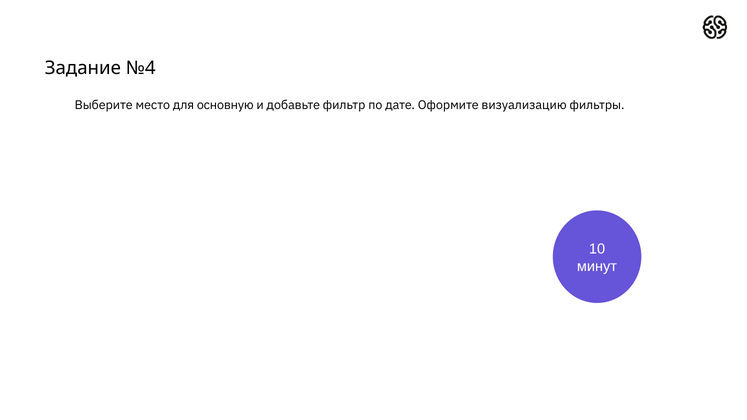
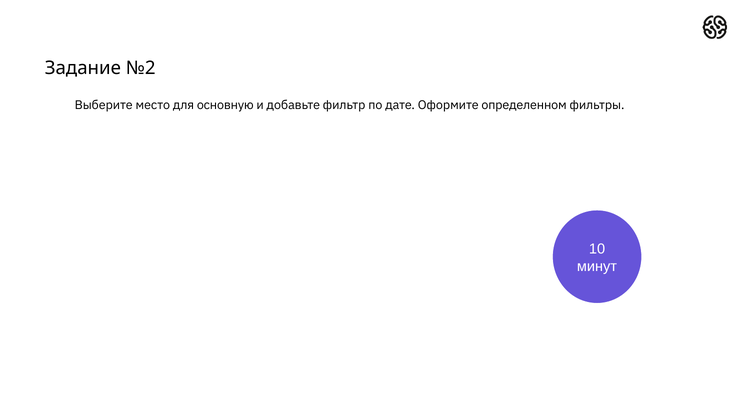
№4: №4 -> №2 (141, 68)
визуализацию: визуализацию -> определенном (524, 105)
